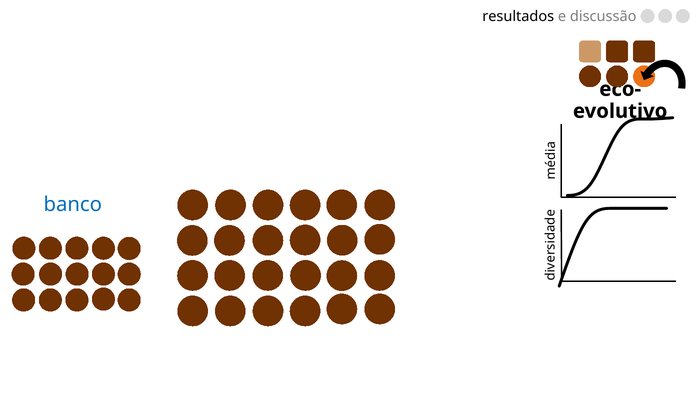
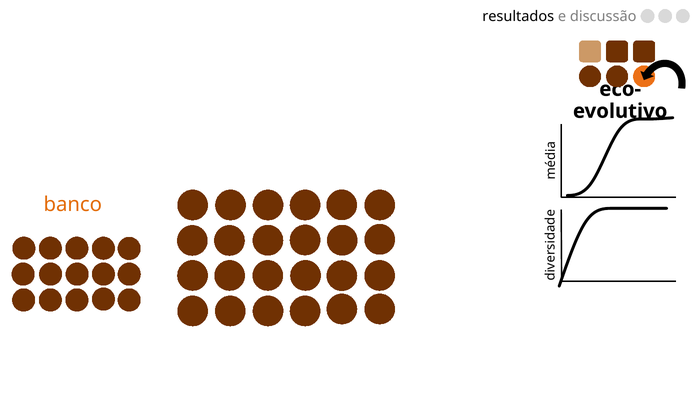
banco colour: blue -> orange (73, 205)
